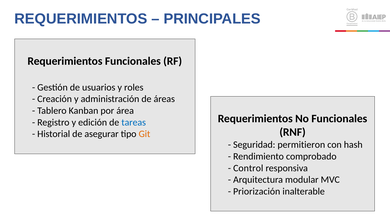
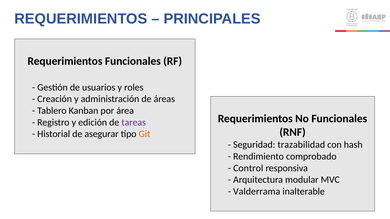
tareas colour: blue -> purple (134, 123)
permitieron: permitieron -> trazabilidad (301, 145)
Priorización: Priorización -> Valderrama (257, 192)
